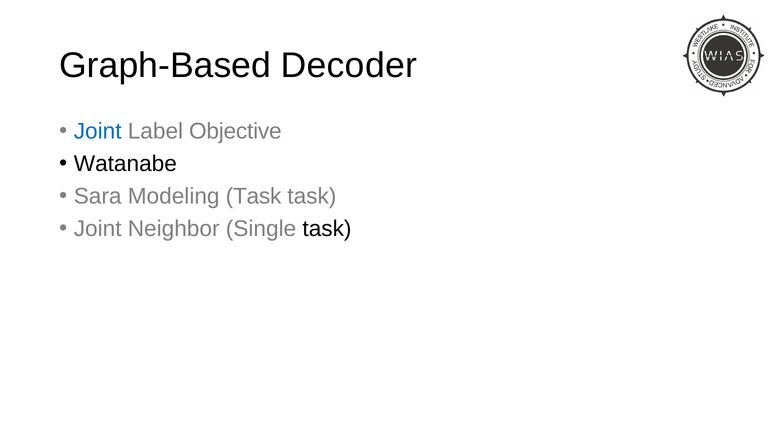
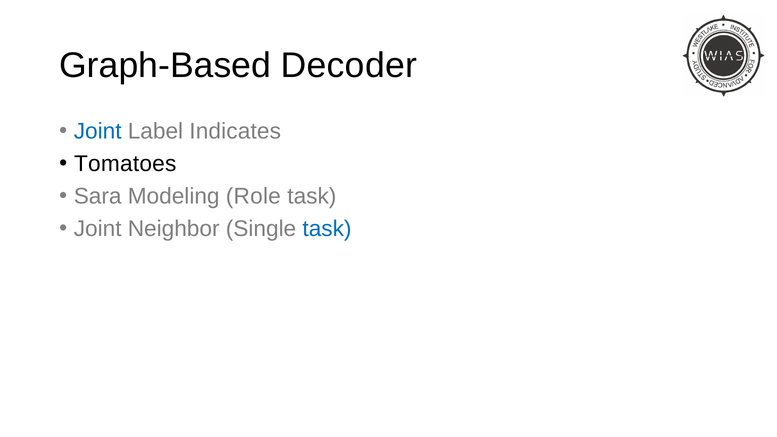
Objective: Objective -> Indicates (235, 131)
Watanabe: Watanabe -> Tomatoes (125, 164)
Modeling Task: Task -> Role (253, 196)
task colour: black -> blue (327, 229)
